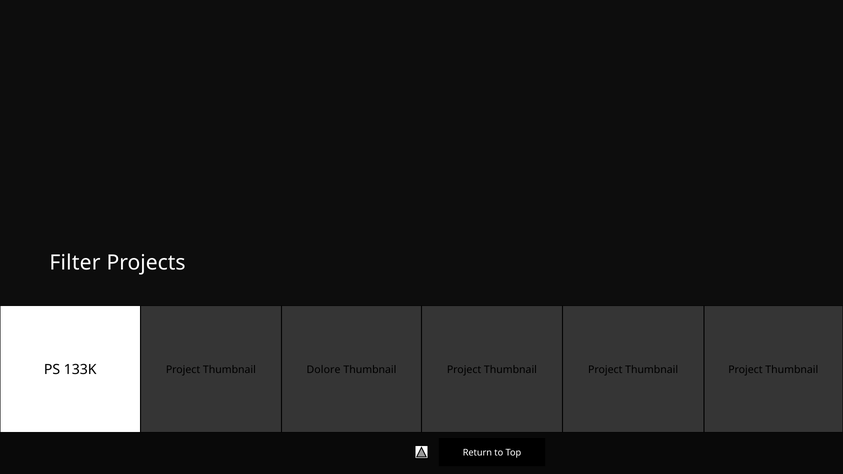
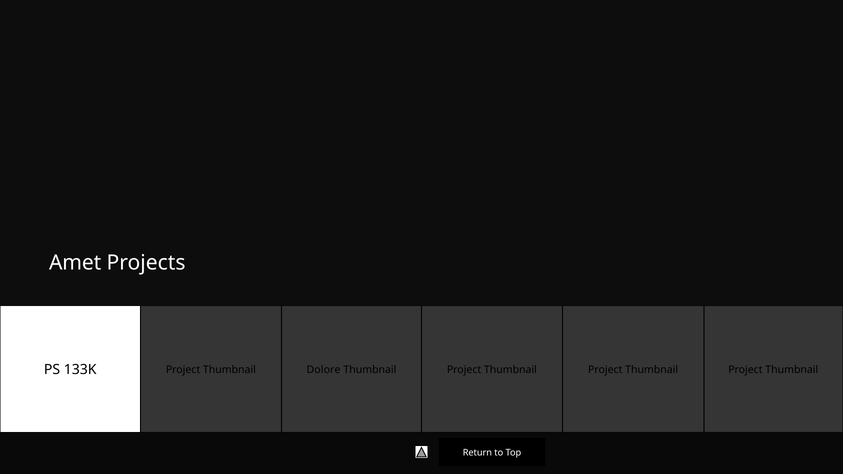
Filter: Filter -> Amet (75, 263)
